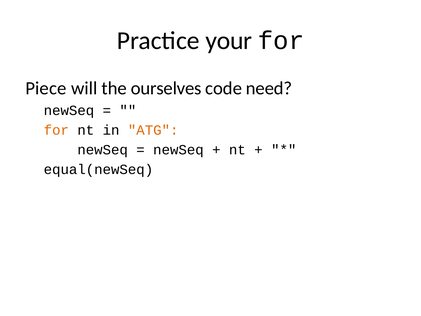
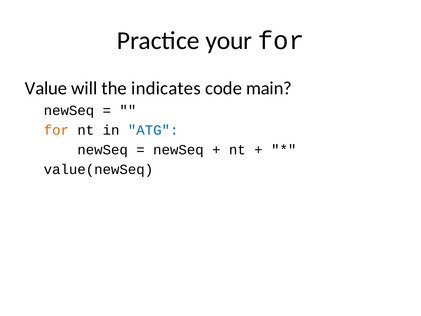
Piece: Piece -> Value (46, 88)
ourselves: ourselves -> indicates (166, 88)
need: need -> main (269, 88)
ATG colour: orange -> blue (153, 130)
equal(newSeq: equal(newSeq -> value(newSeq (98, 169)
